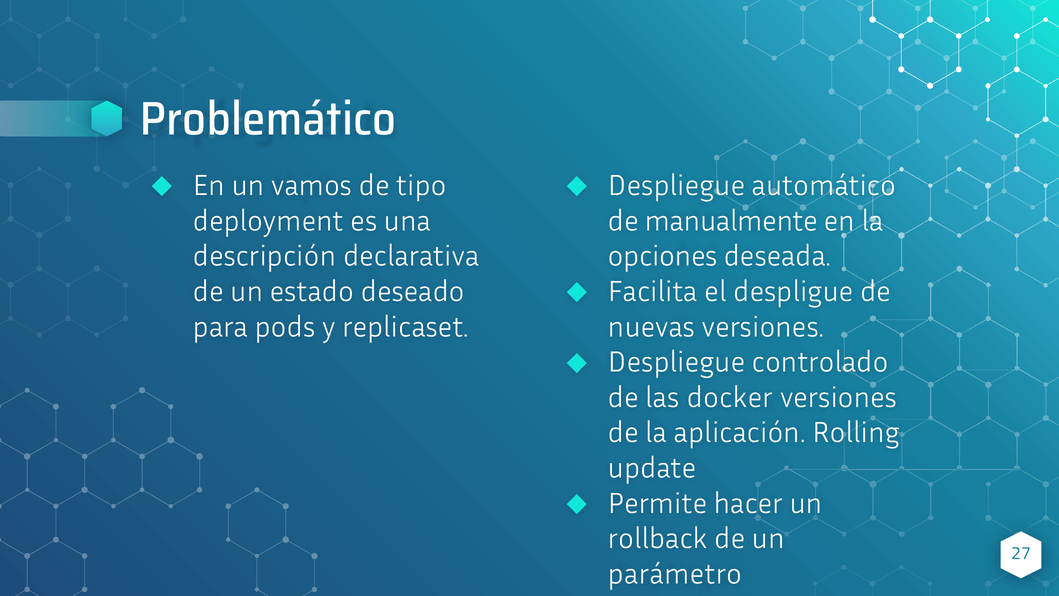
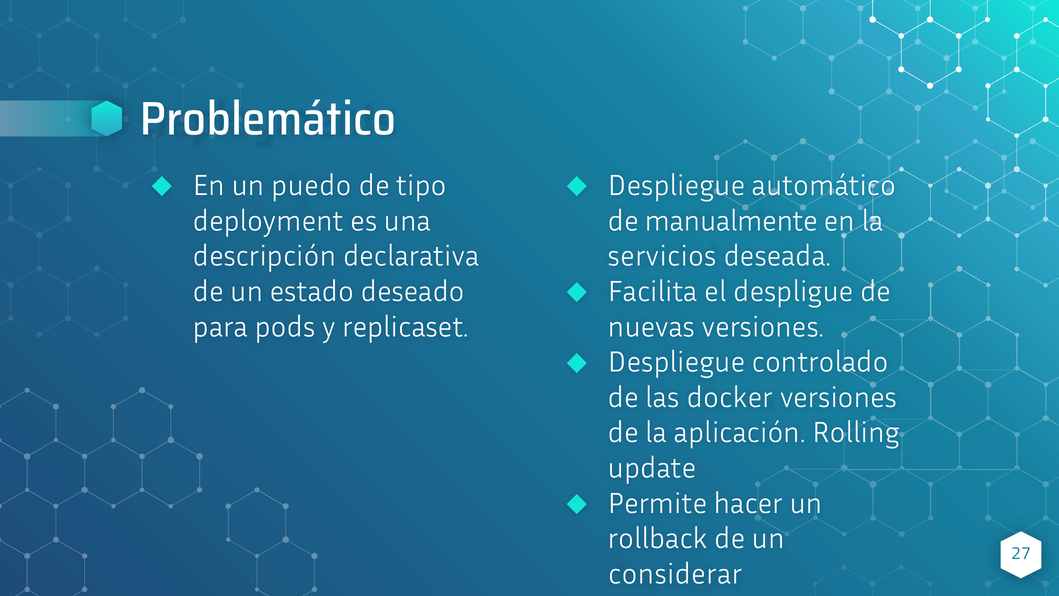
vamos: vamos -> puedo (312, 185)
opciones: opciones -> servicios (662, 256)
parámetro: parámetro -> considerar (675, 574)
